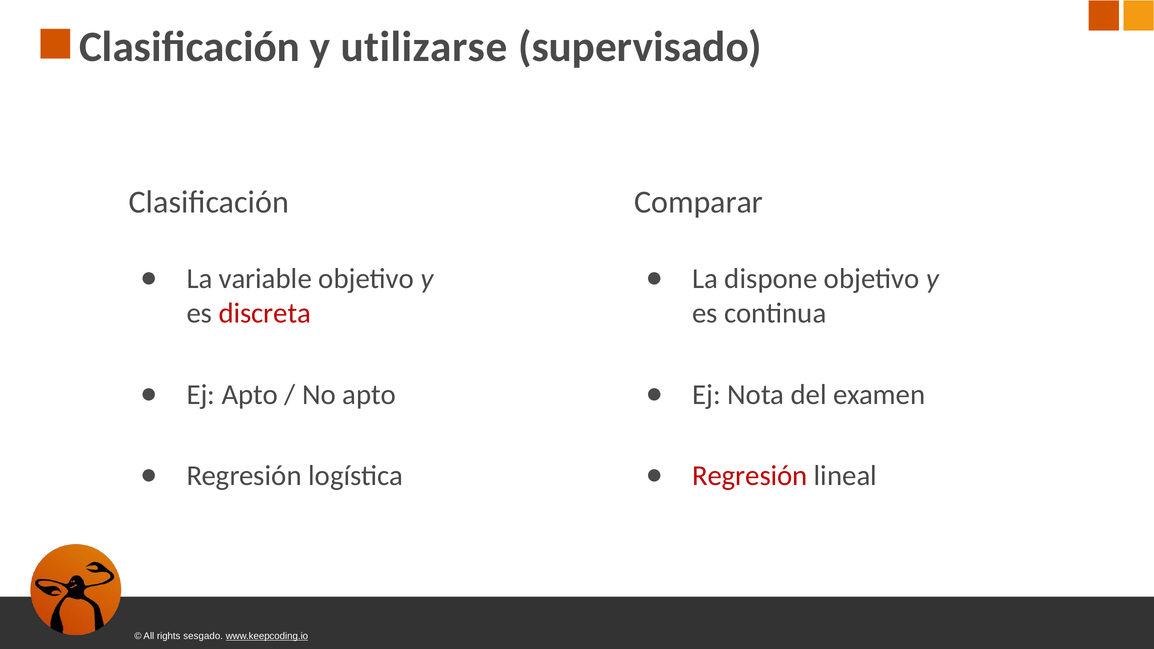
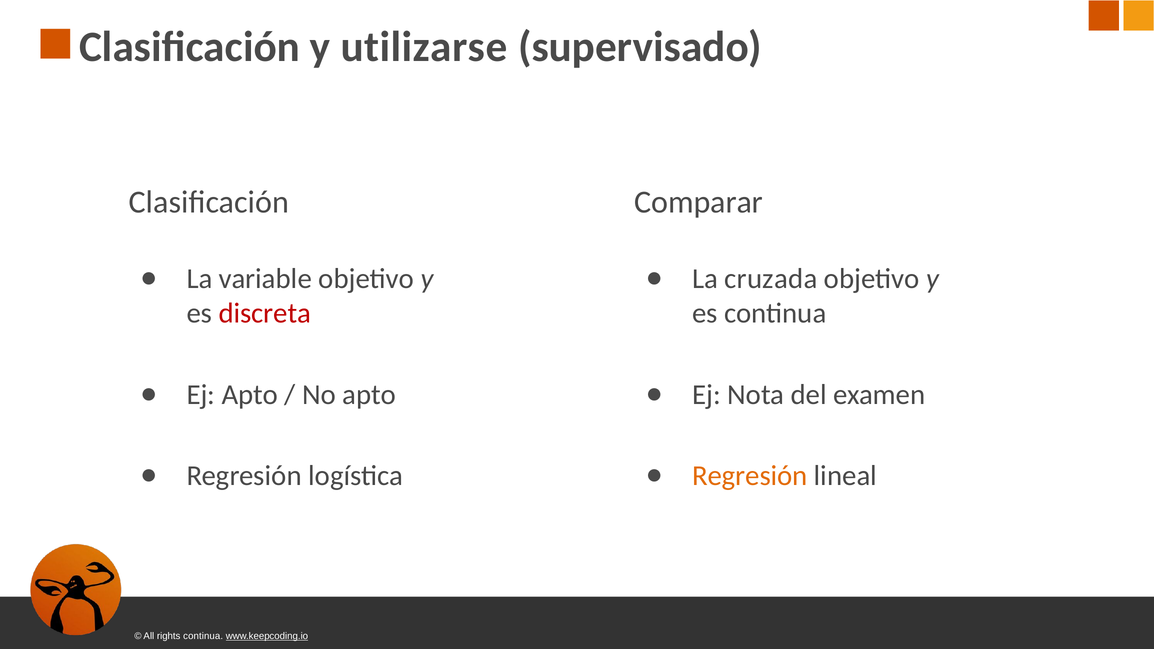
dispone: dispone -> cruzada (771, 279)
Regresión colour: red -> orange (750, 476)
rights sesgado: sesgado -> continua (203, 636)
